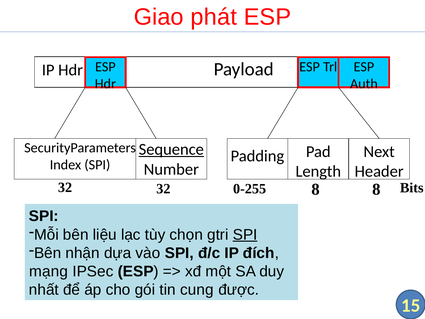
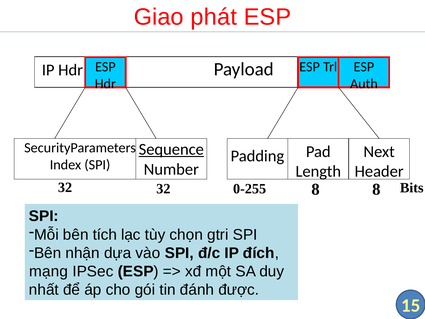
liệu: liệu -> tích (105, 234)
SPI underline: present -> none (245, 234)
cung: cung -> đánh (197, 290)
